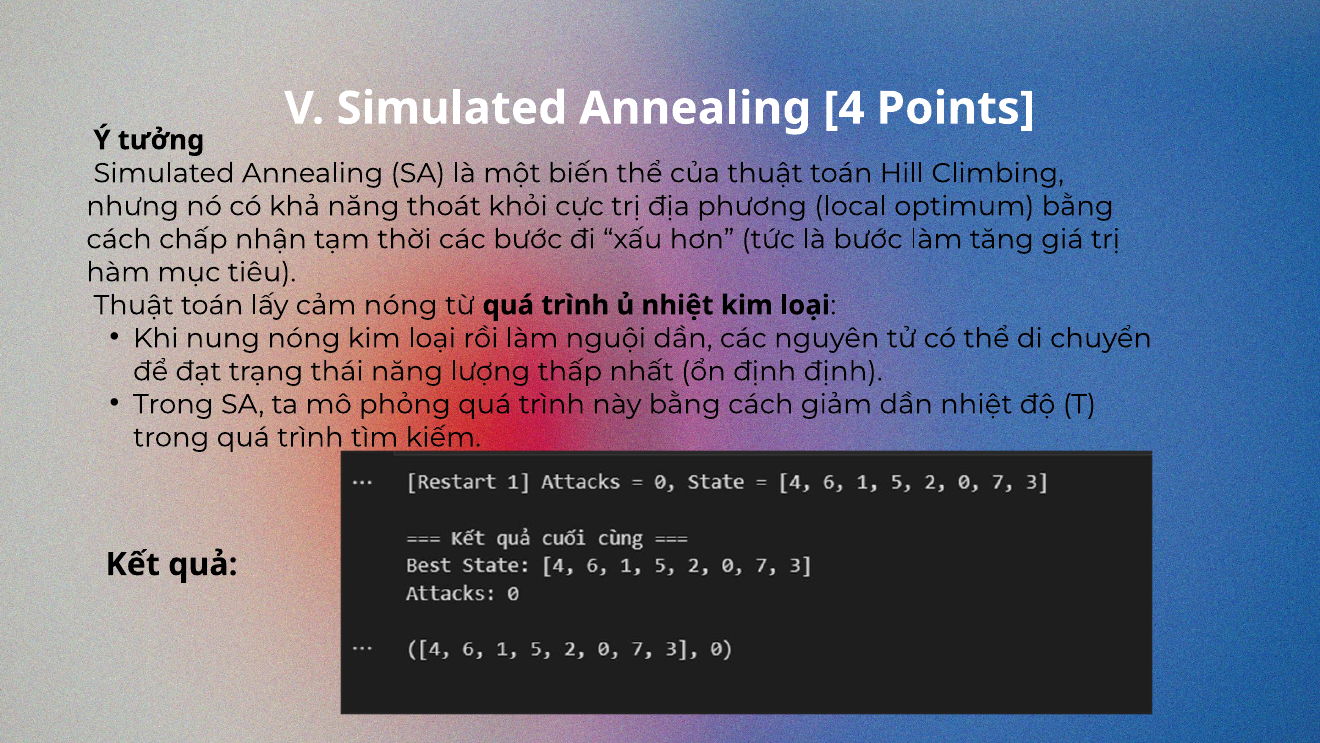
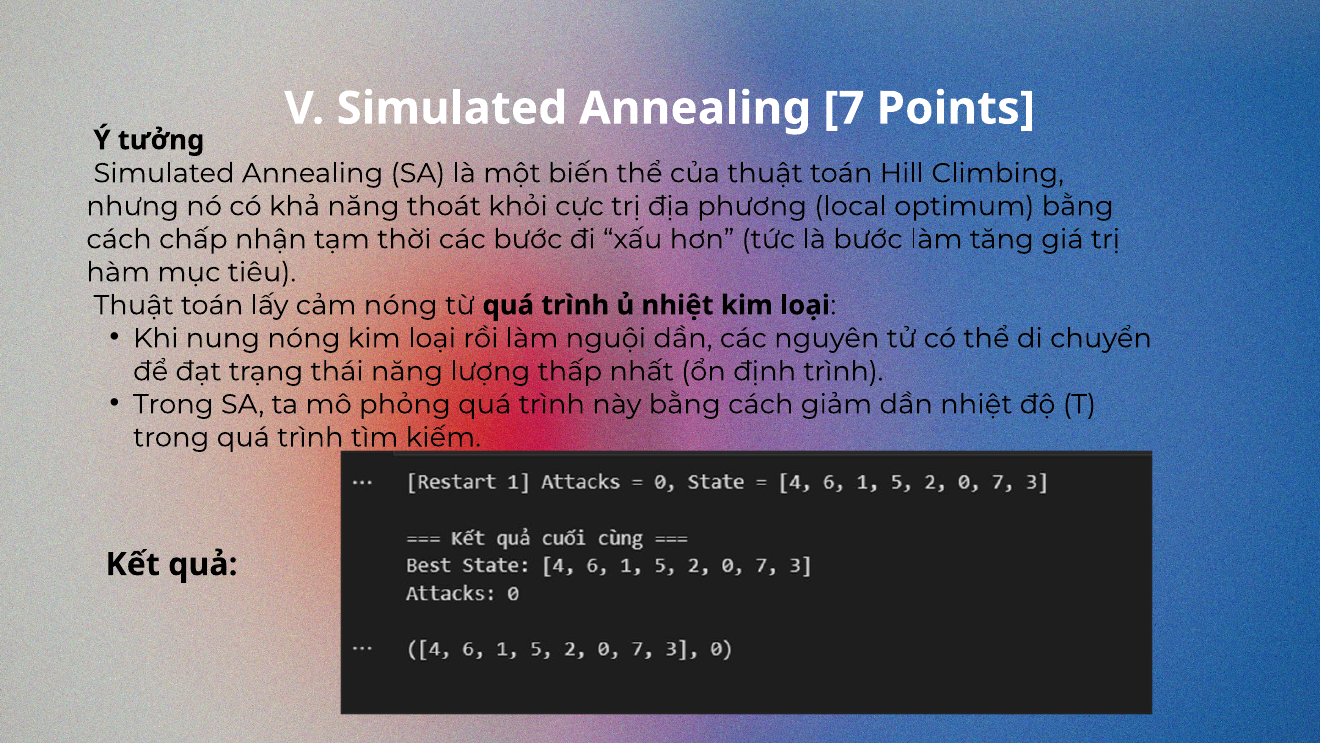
4: 4 -> 7 (844, 108)
định định: định -> trình (843, 371)
